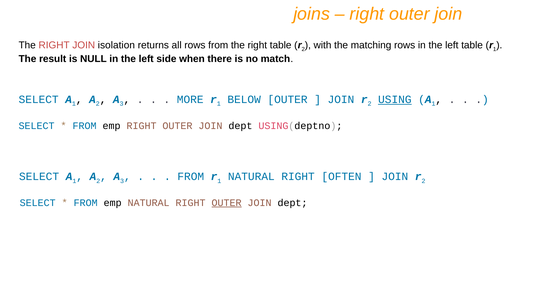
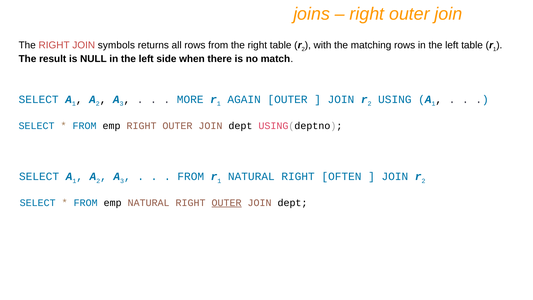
isolation: isolation -> symbols (116, 45)
BELOW: BELOW -> AGAIN (244, 99)
USING underline: present -> none (395, 99)
